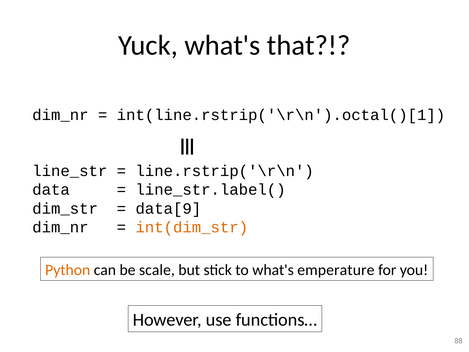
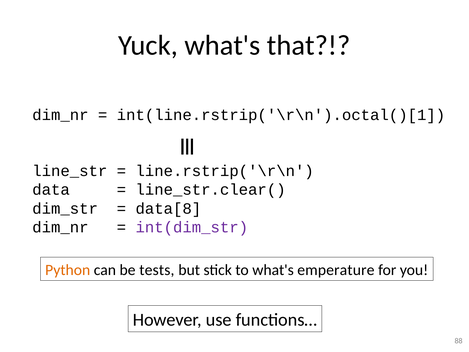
line_str.label(: line_str.label( -> line_str.clear( (211, 190)
data[9: data[9 -> data[8 (168, 208)
int(dim_str colour: orange -> purple (192, 227)
scale: scale -> tests (157, 270)
